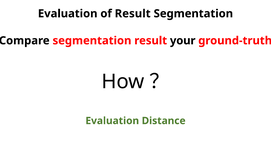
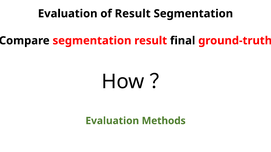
your: your -> final (183, 41)
Distance: Distance -> Methods (164, 121)
